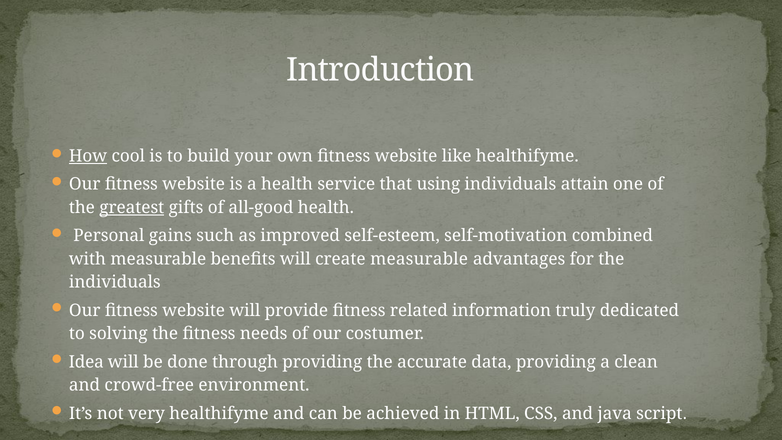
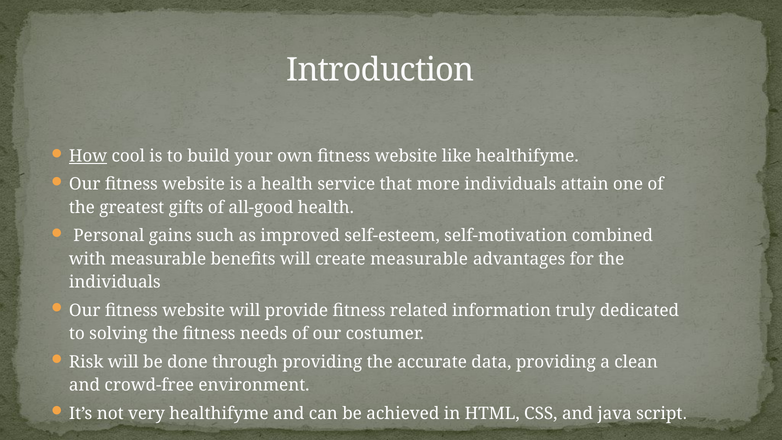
using: using -> more (438, 184)
greatest underline: present -> none (132, 208)
Idea: Idea -> Risk (86, 362)
